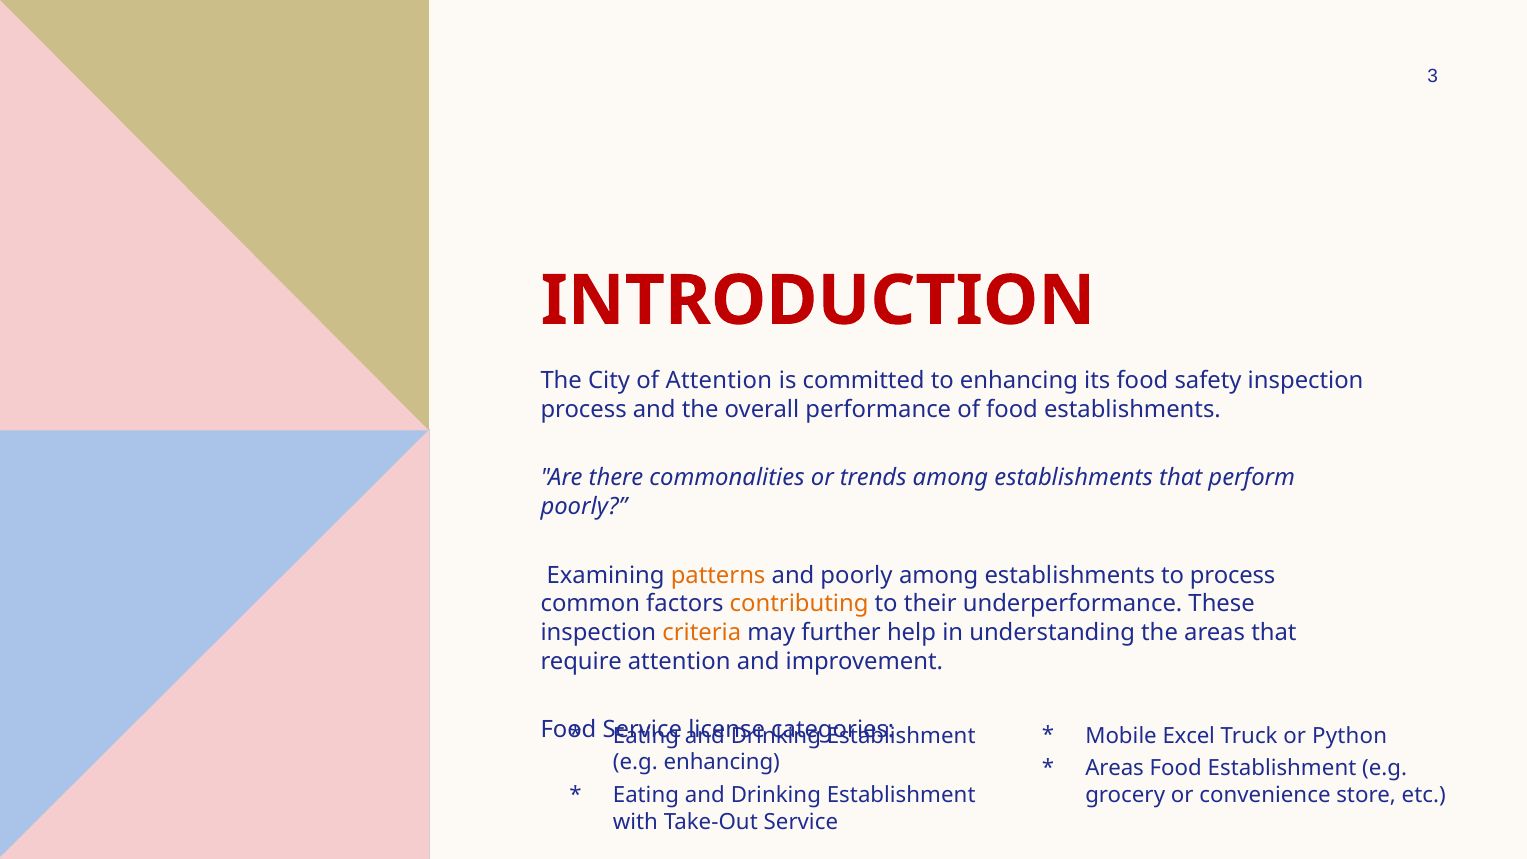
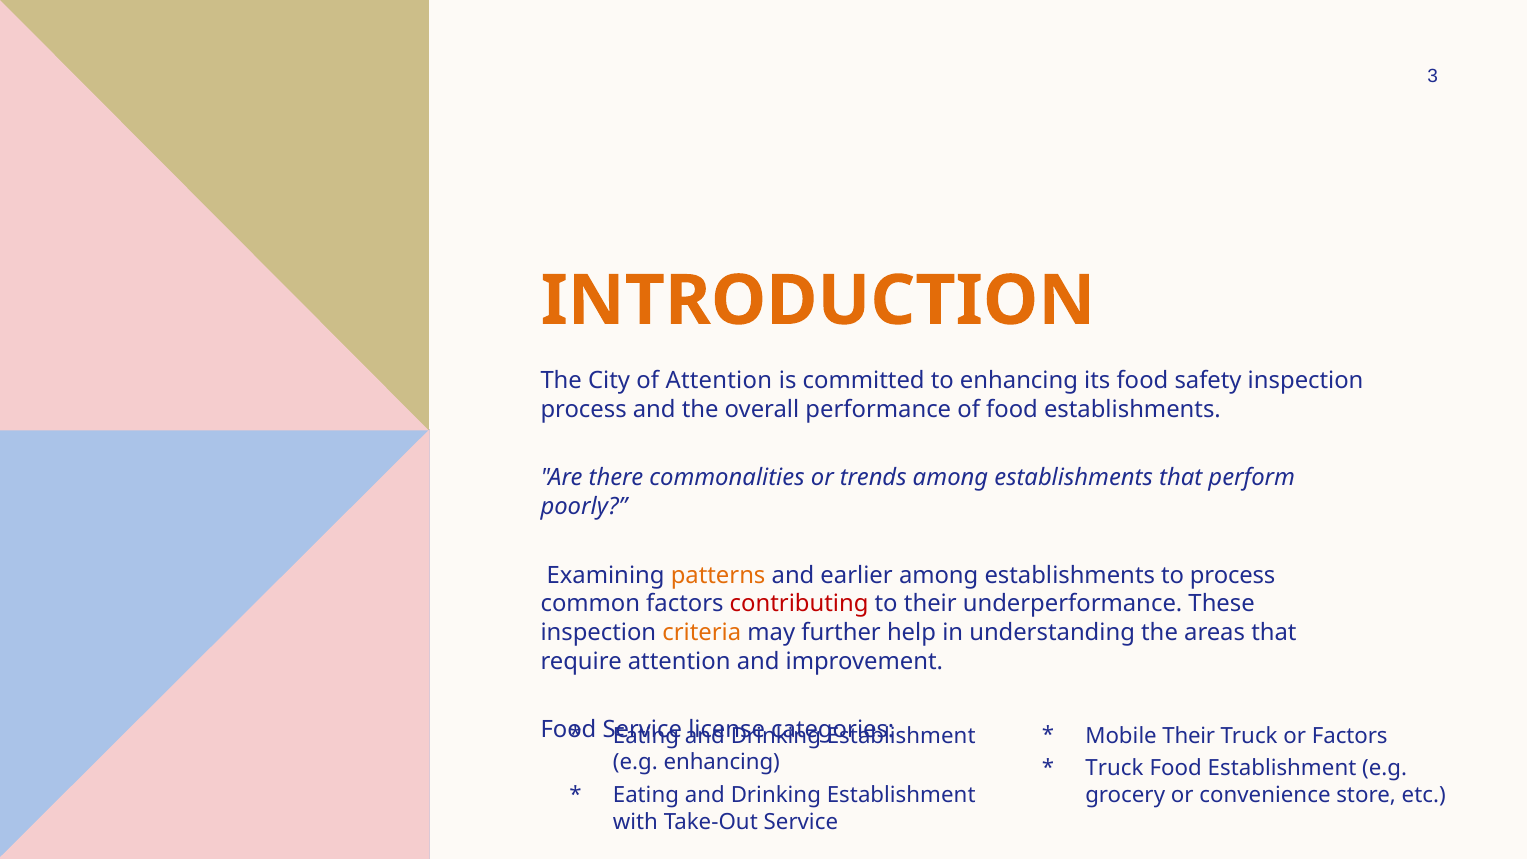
INTRODUCTION colour: red -> orange (818, 301)
and poorly: poorly -> earlier (857, 575)
contributing colour: orange -> red (799, 604)
Mobile Excel: Excel -> Their (1189, 736)
or Python: Python -> Factors (1350, 736)
Areas: Areas -> Truck (1114, 768)
